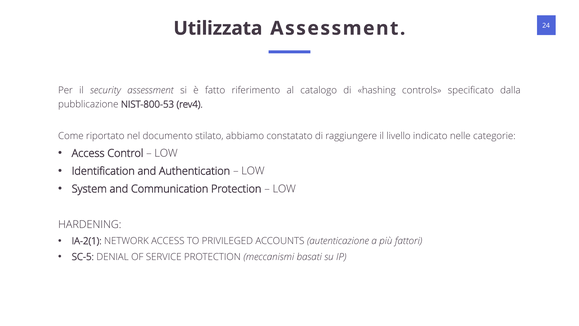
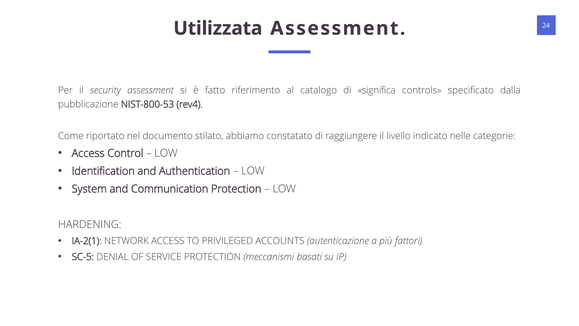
hashing: hashing -> significa (377, 90)
